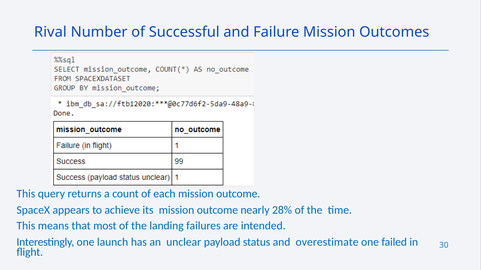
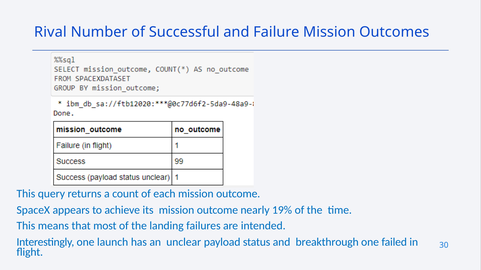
28%: 28% -> 19% (282, 211)
overestimate: overestimate -> breakthrough (327, 243)
